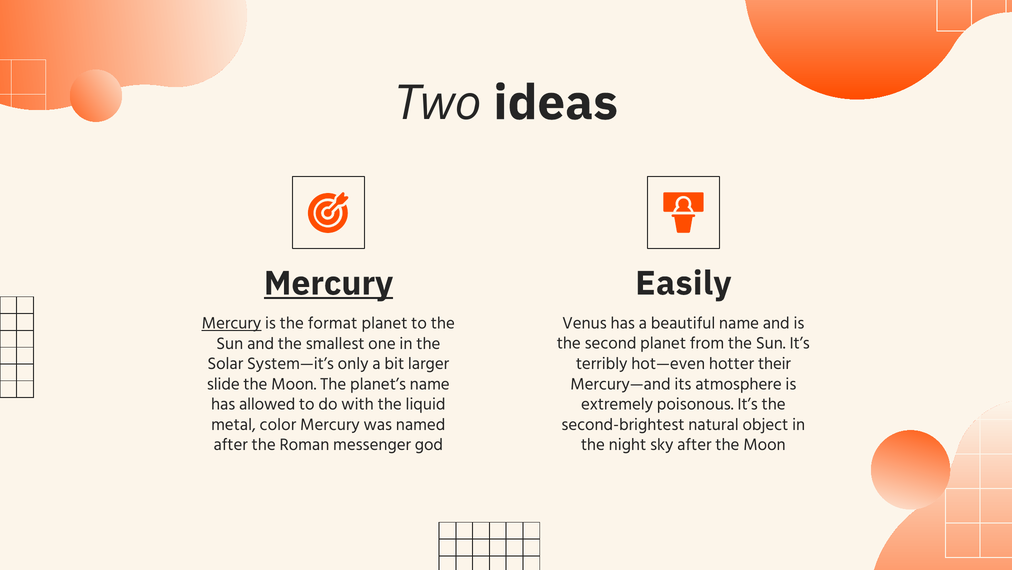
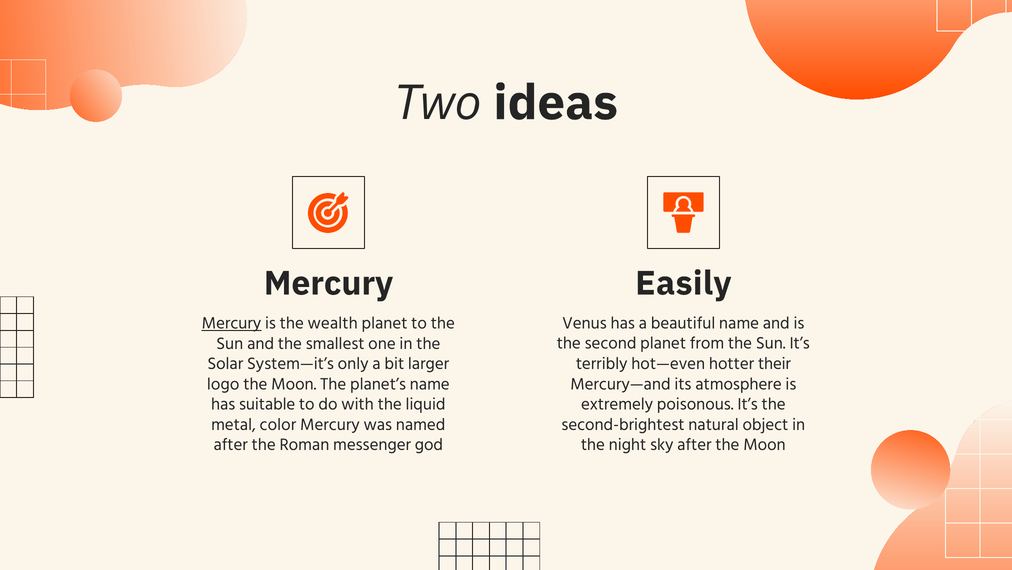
Mercury underline: present -> none (328, 283)
format: format -> wealth (333, 323)
slide: slide -> logo (223, 384)
allowed: allowed -> suitable (267, 404)
